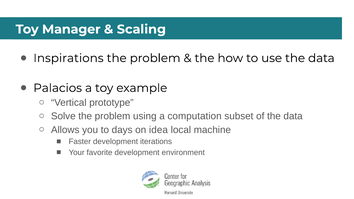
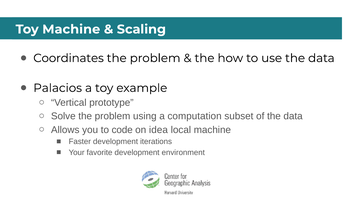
Toy Manager: Manager -> Machine (71, 29)
Inspirations: Inspirations -> Coordinates (69, 58)
days: days -> code (122, 130)
